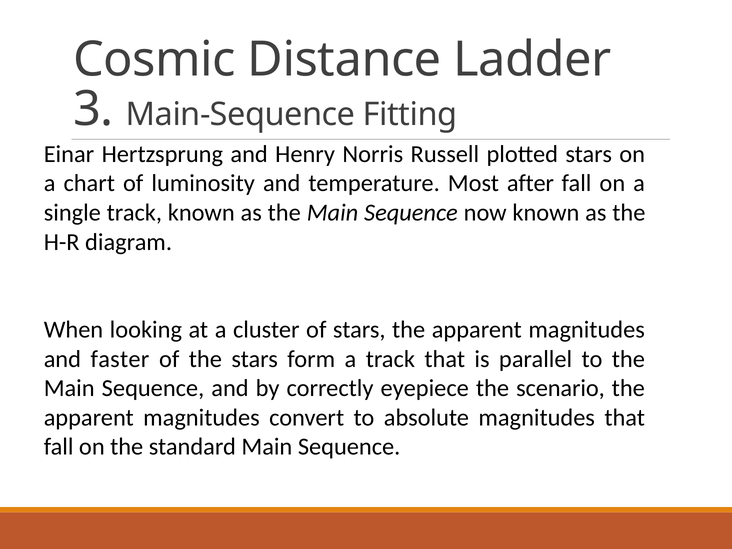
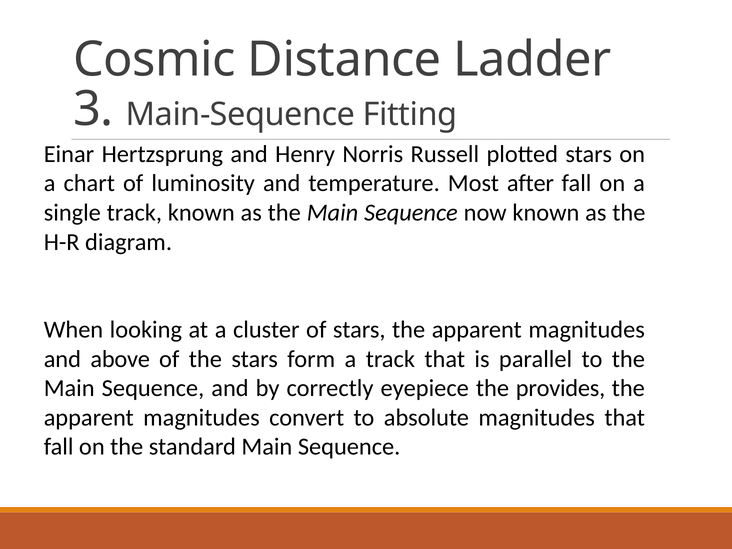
faster: faster -> above (120, 359)
scenario: scenario -> provides (561, 388)
